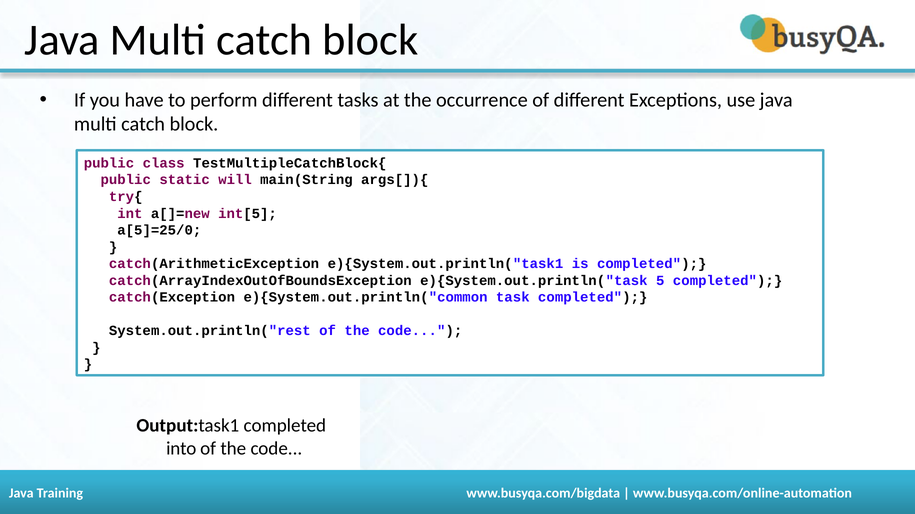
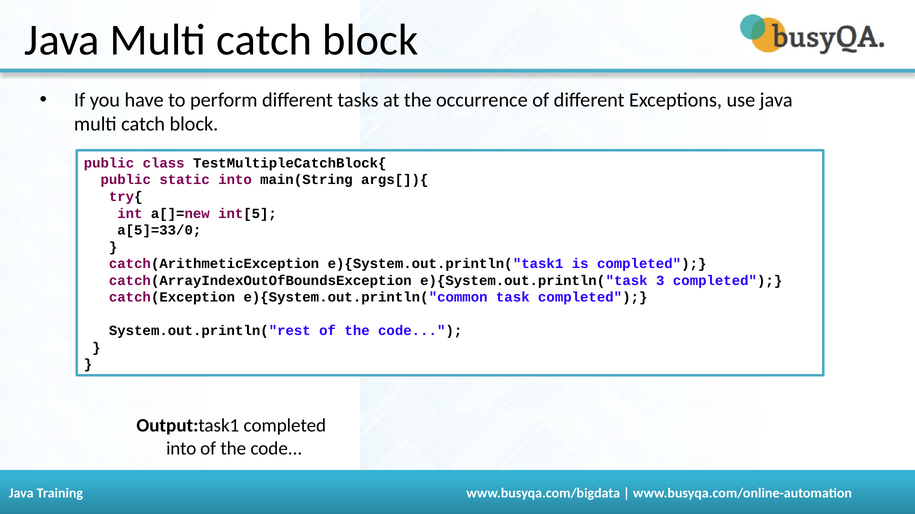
static will: will -> into (235, 180)
a[5]=25/0: a[5]=25/0 -> a[5]=33/0 (159, 230)
5: 5 -> 3 (660, 281)
